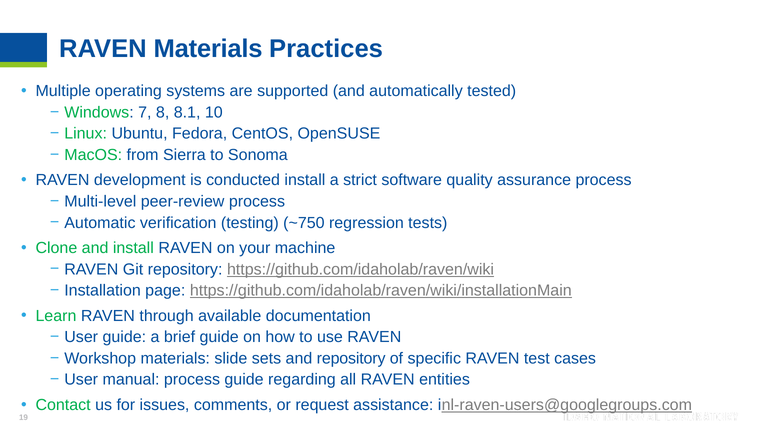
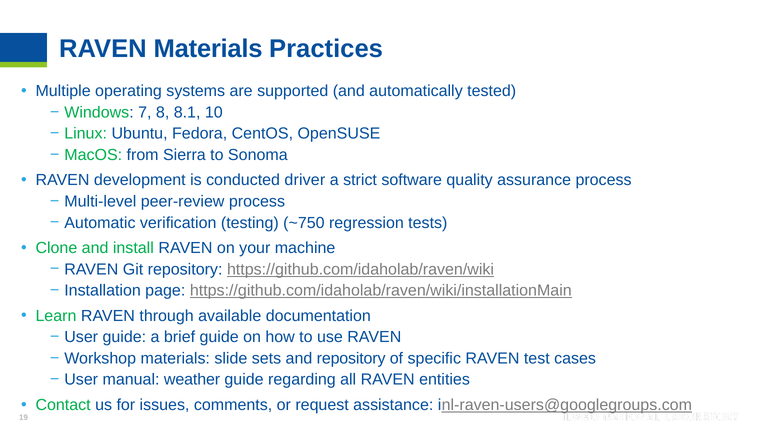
conducted install: install -> driver (305, 180)
manual process: process -> weather (192, 380)
